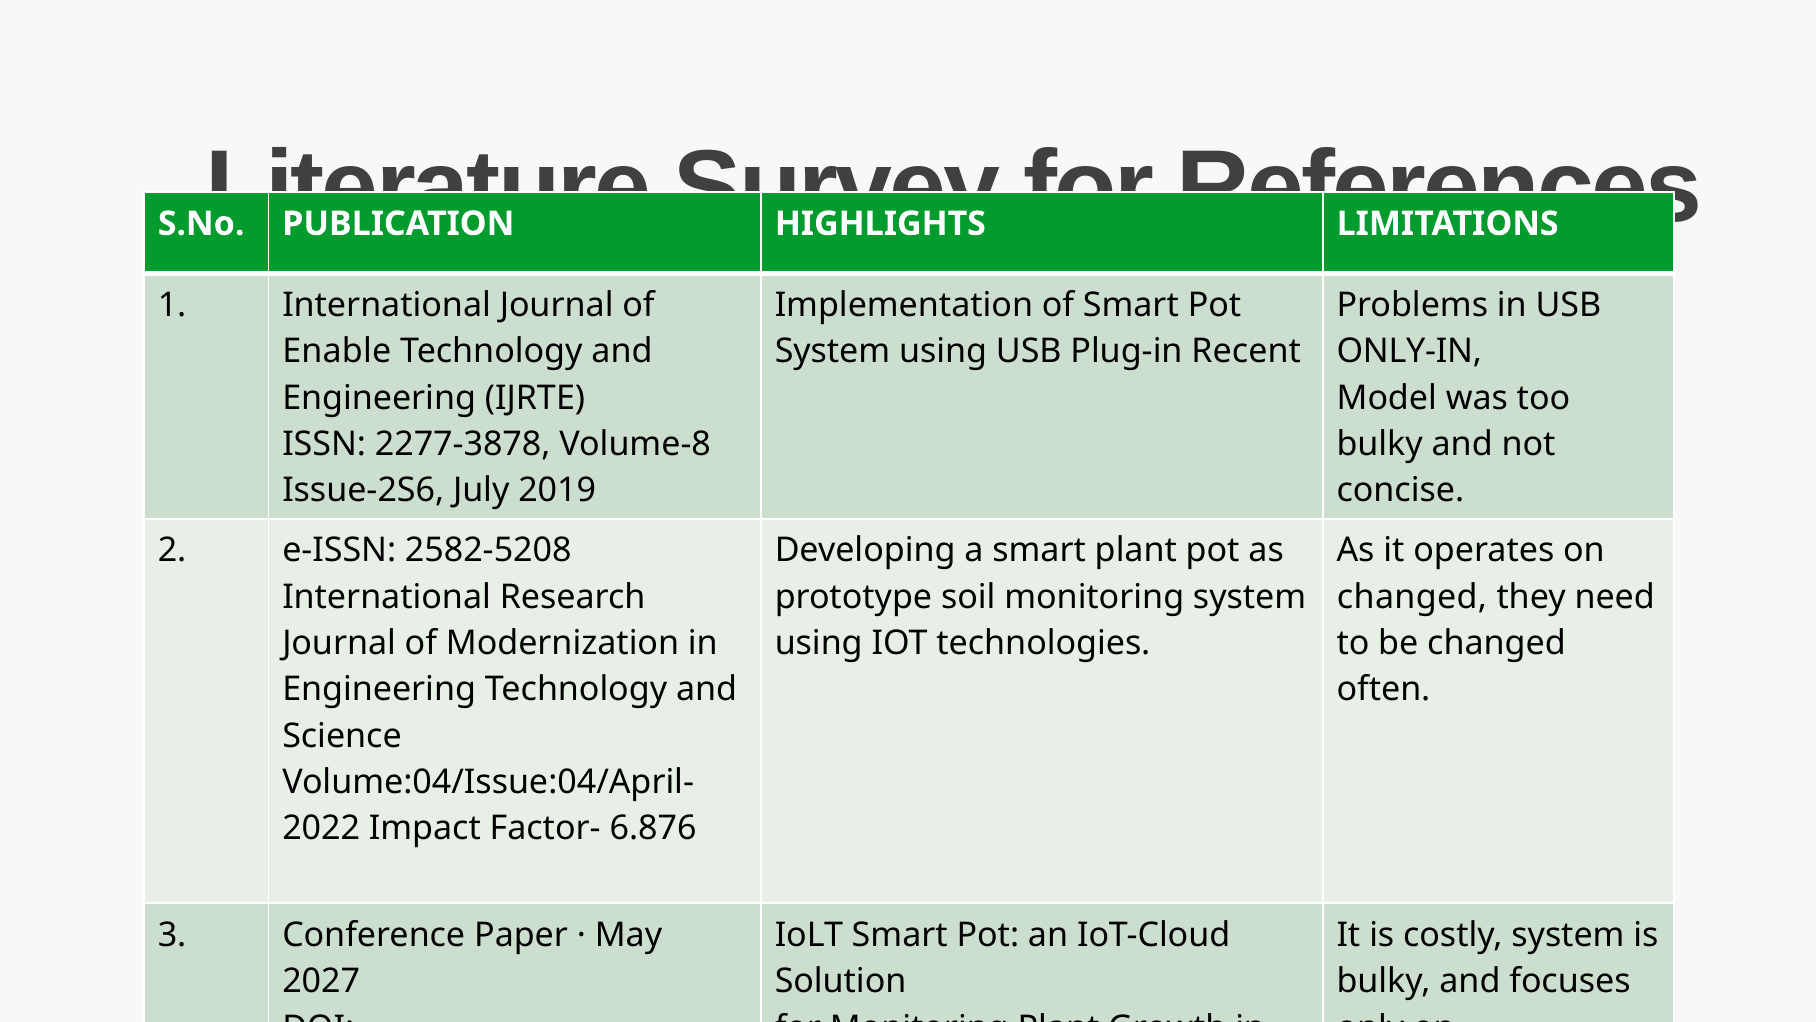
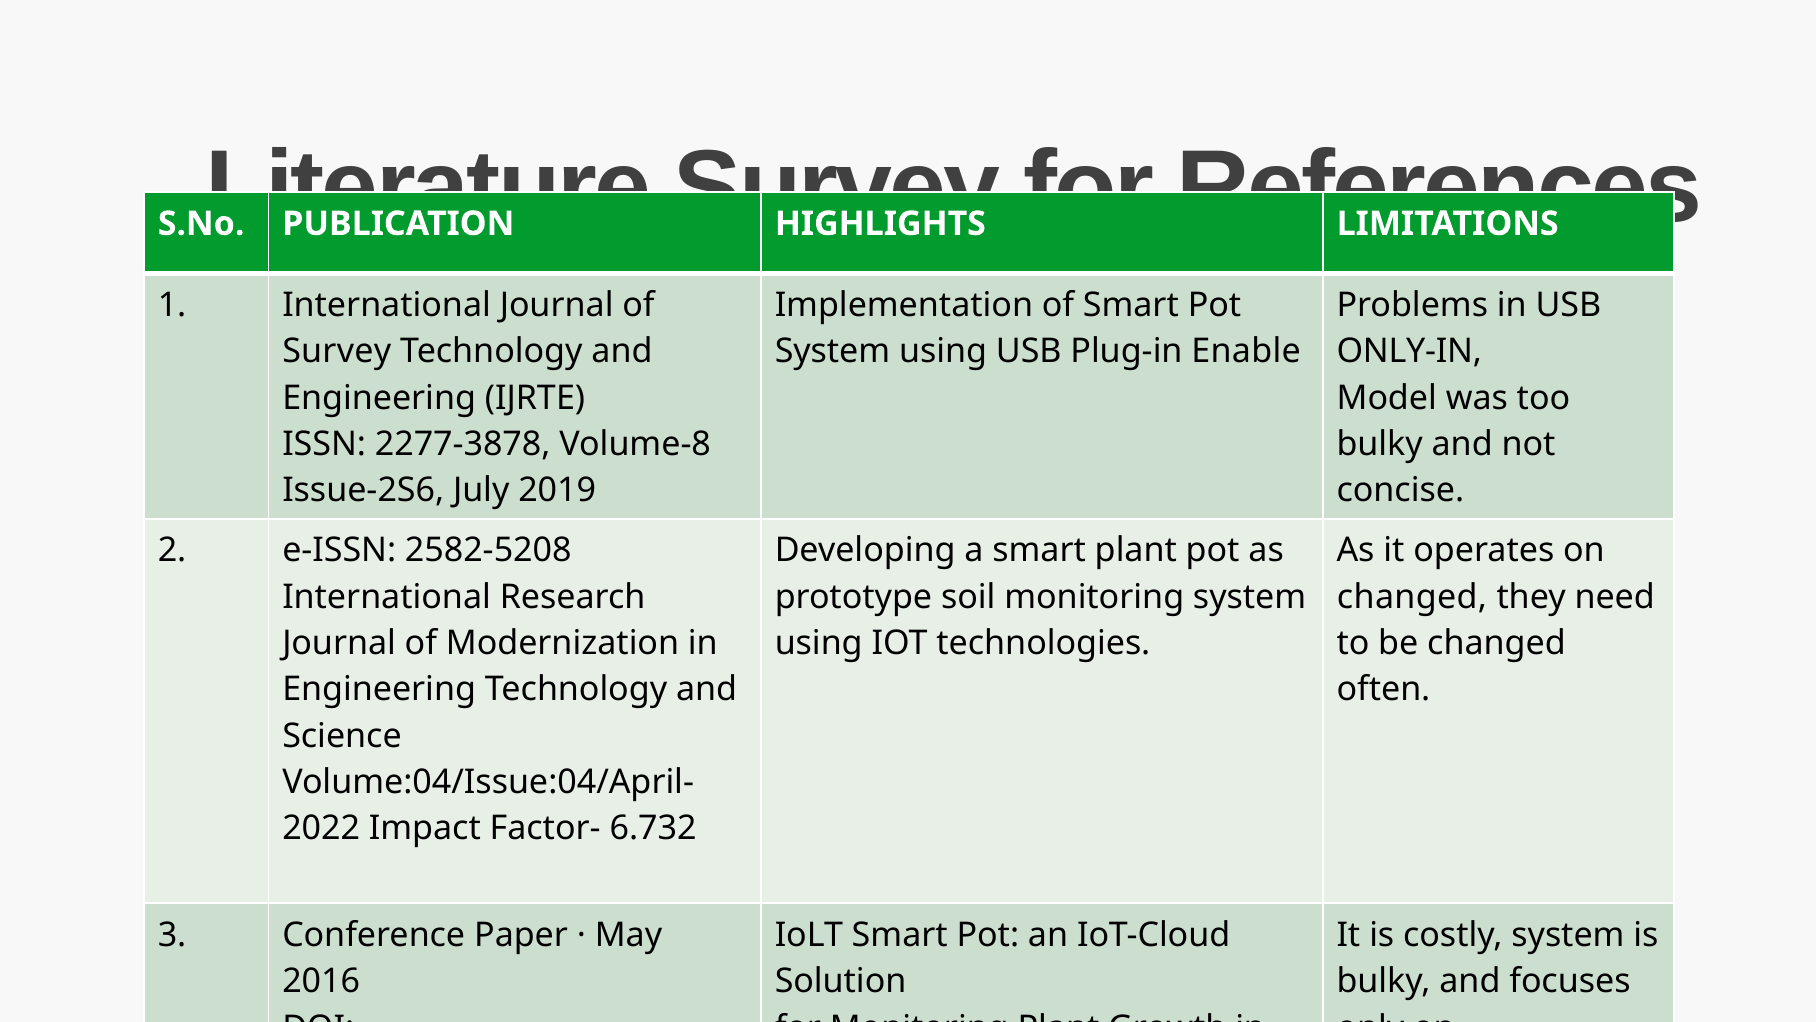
Enable: Enable -> Survey (337, 351)
Recent: Recent -> Enable (1246, 351)
6.876: 6.876 -> 6.732 (653, 828)
2027: 2027 -> 2016 (321, 981)
